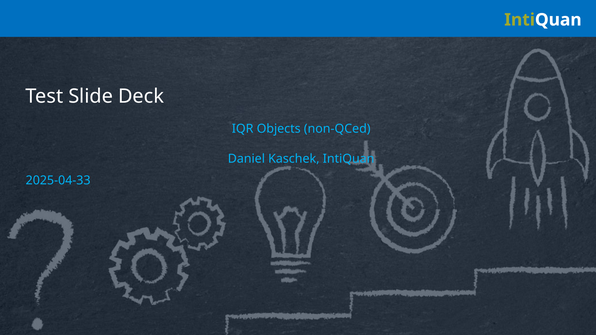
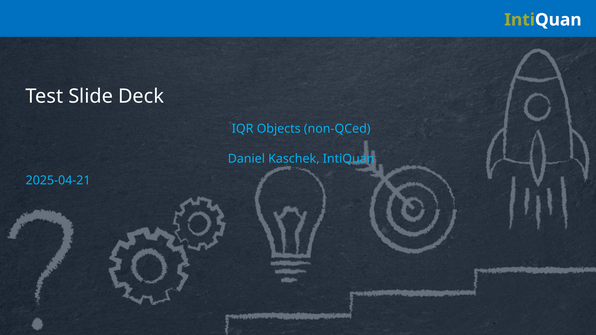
2025-04-33: 2025-04-33 -> 2025-04-21 (58, 181)
